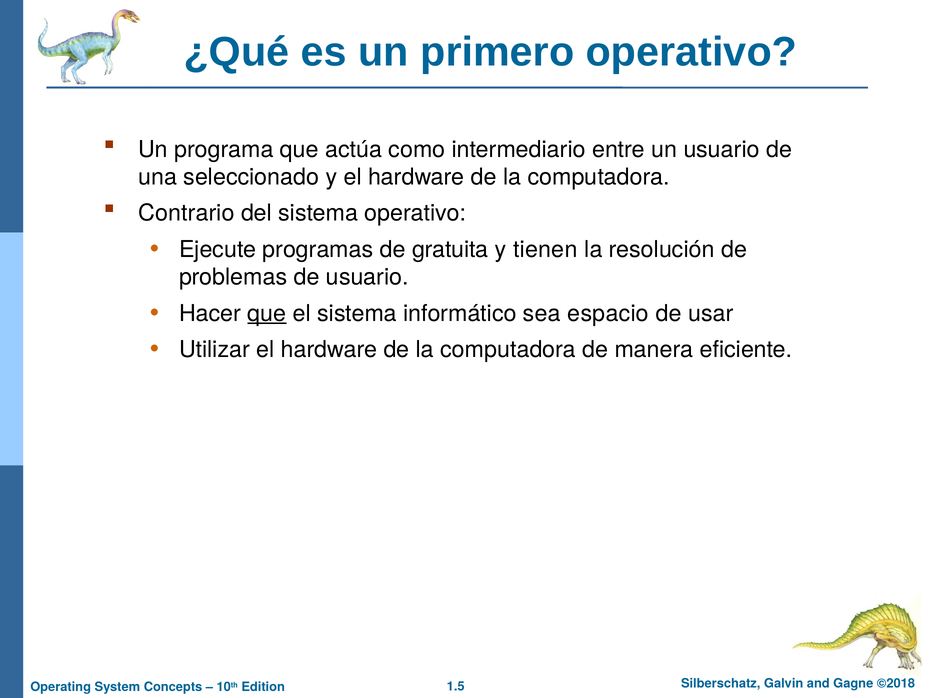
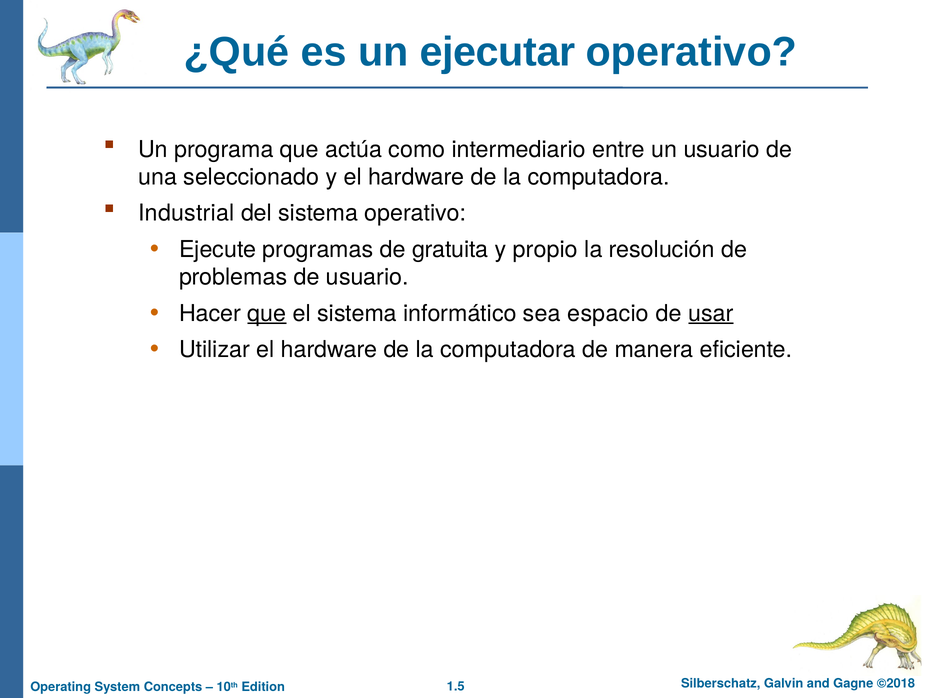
primero: primero -> ejecutar (498, 52)
Contrario: Contrario -> Industrial (186, 213)
tienen: tienen -> propio (545, 249)
usar underline: none -> present (711, 313)
